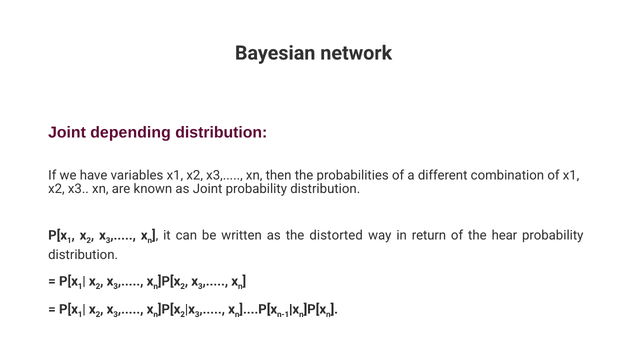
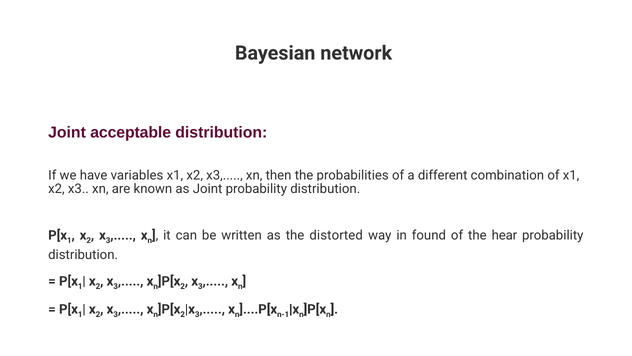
depending: depending -> acceptable (131, 132)
return: return -> found (429, 235)
